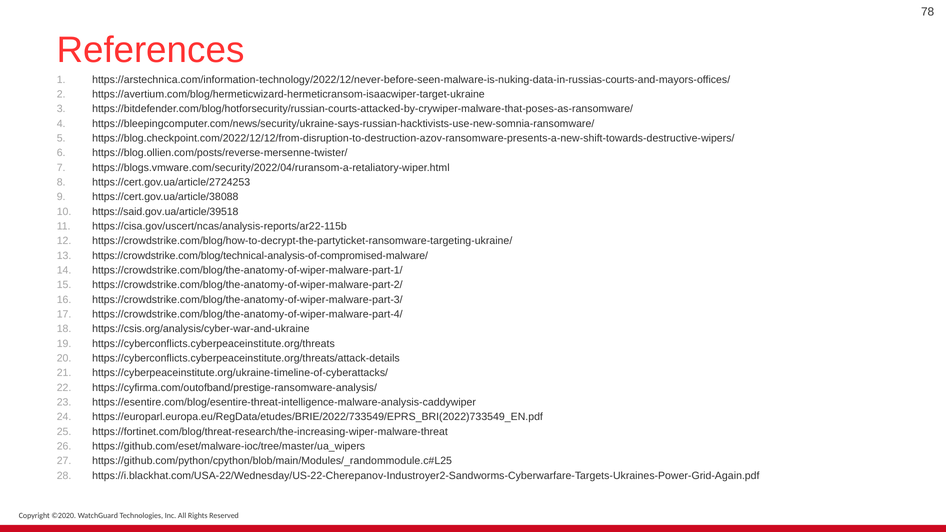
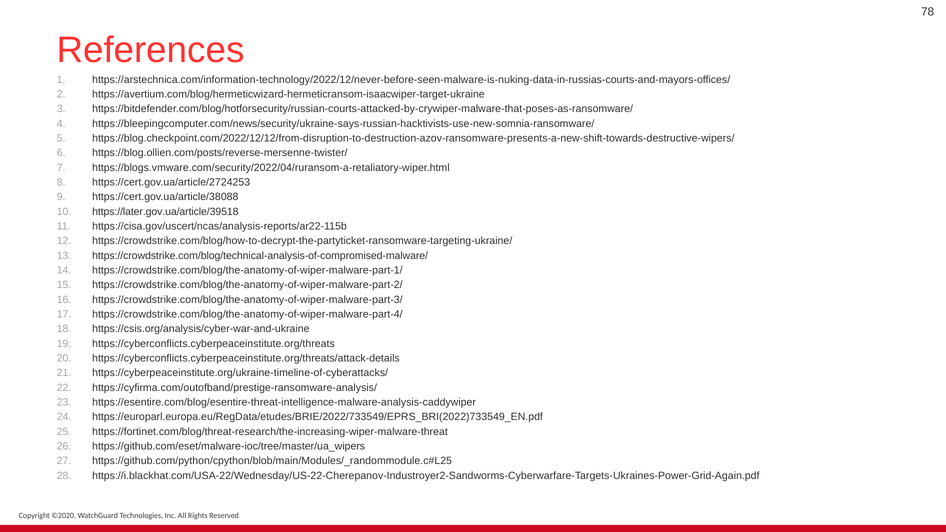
https://said.gov.ua/article/39518: https://said.gov.ua/article/39518 -> https://later.gov.ua/article/39518 (165, 212)
